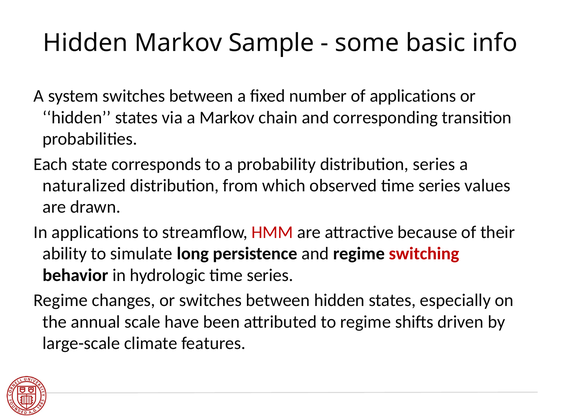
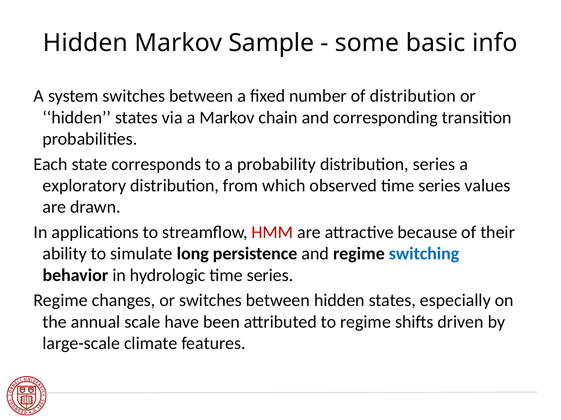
of applications: applications -> distribution (413, 96)
naturalized: naturalized -> exploratory (84, 186)
switching colour: red -> blue (424, 254)
